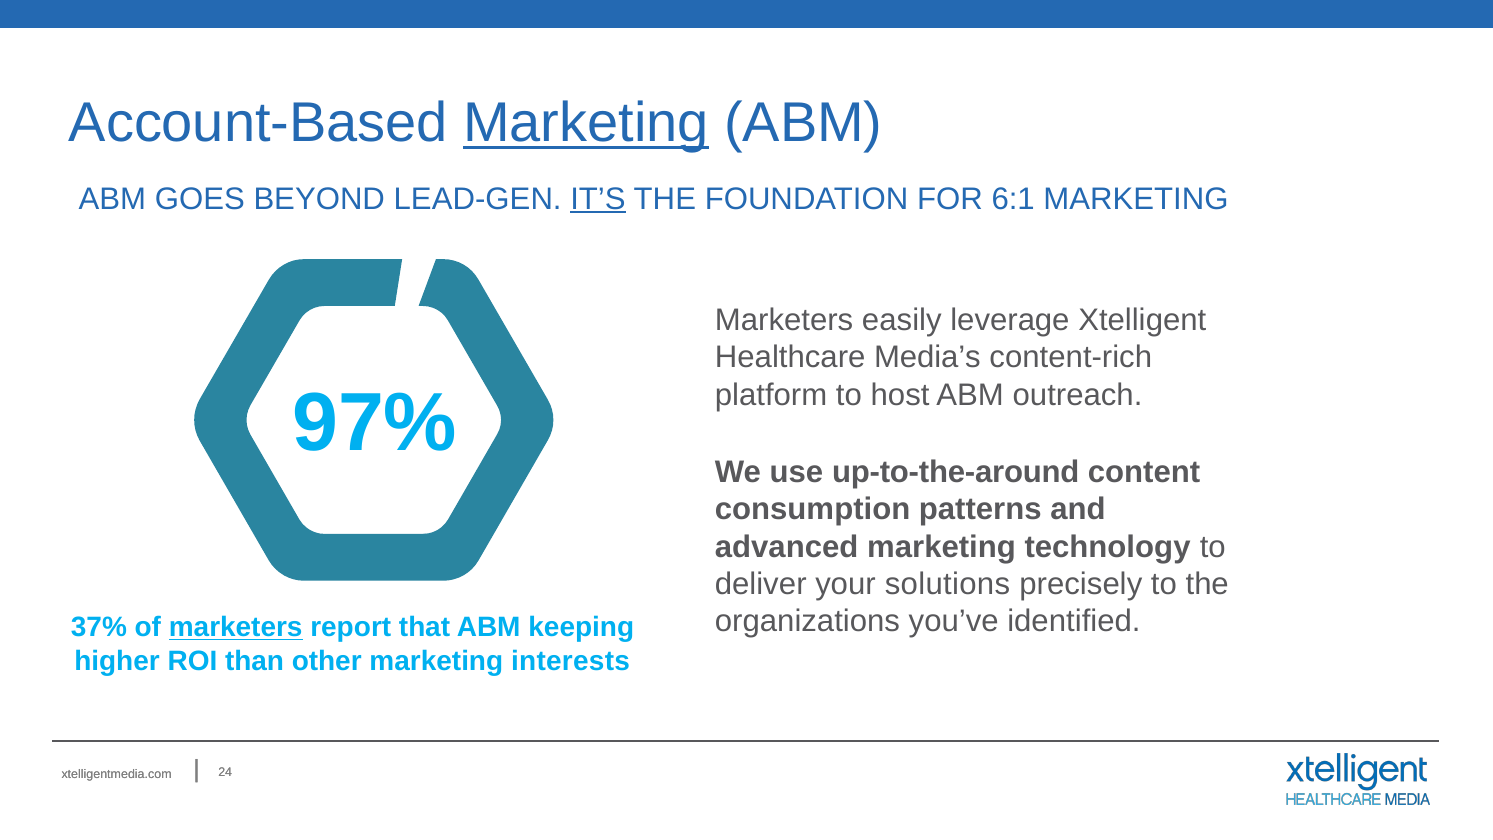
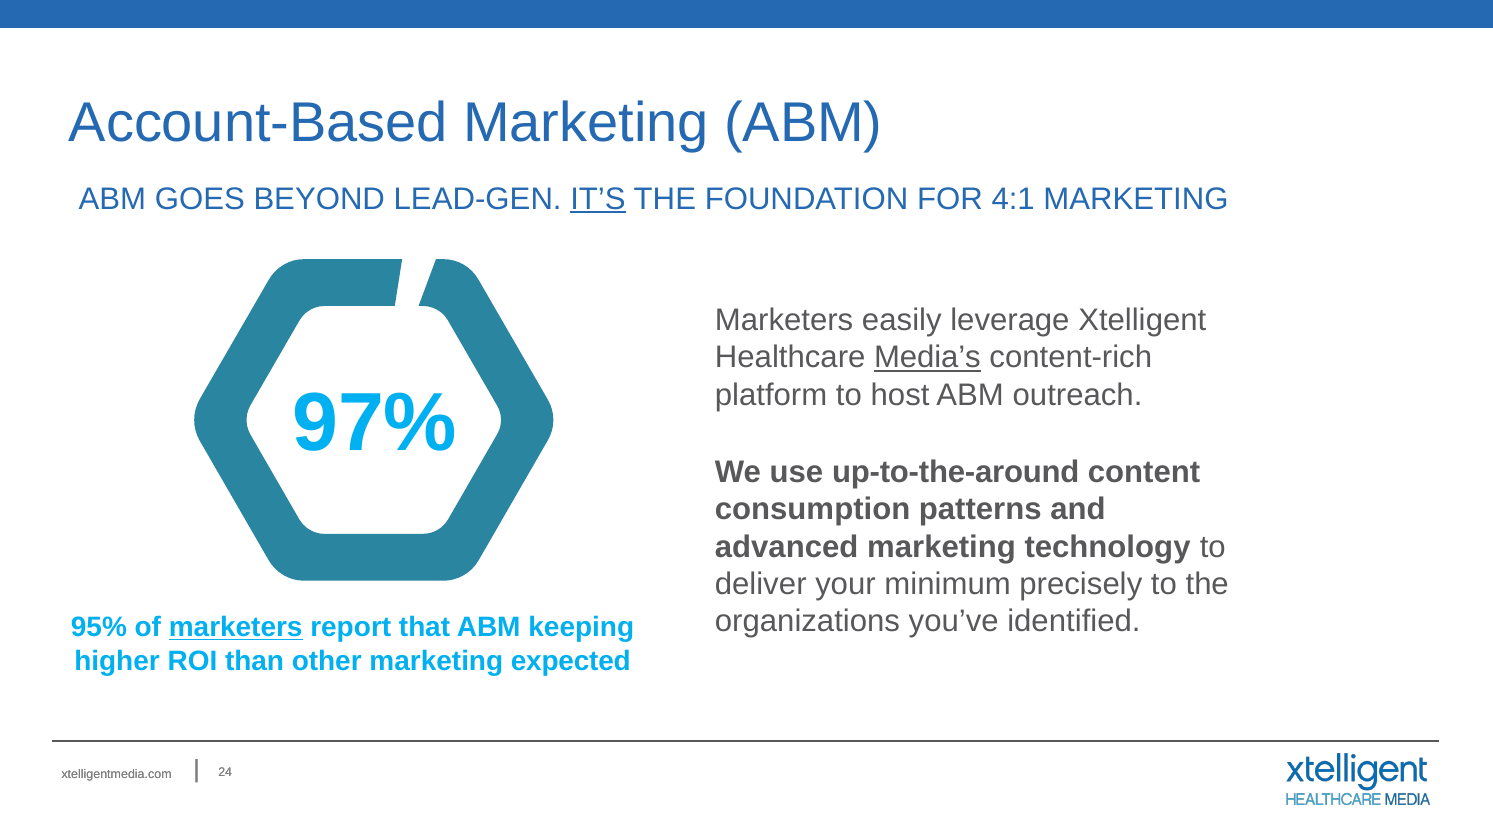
Marketing underline: present -> none (586, 123)
6:1: 6:1 -> 4:1 (1013, 199)
Media’s underline: none -> present (927, 357)
solutions: solutions -> minimum (948, 584)
37%: 37% -> 95% (99, 627)
interests: interests -> expected (571, 661)
